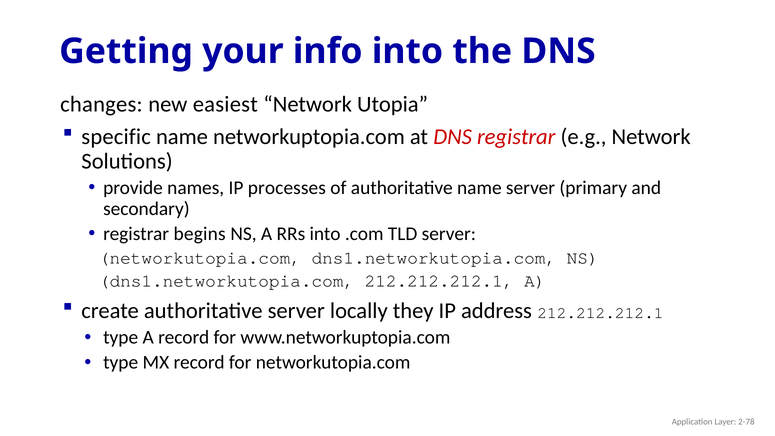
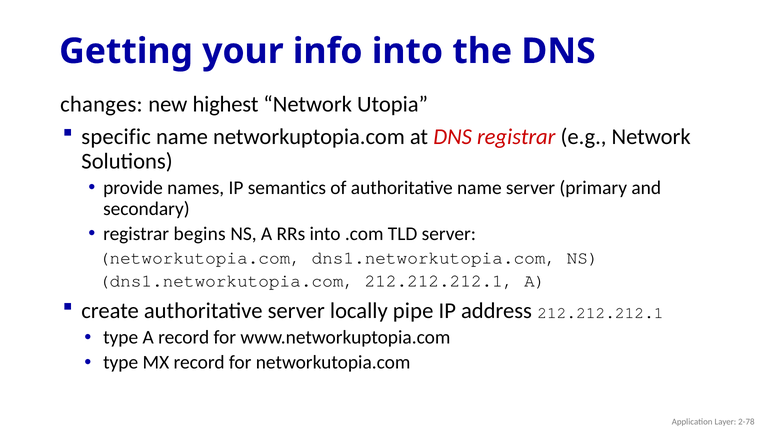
easiest: easiest -> highest (226, 104)
processes: processes -> semantics (287, 188)
they: they -> pipe (413, 311)
